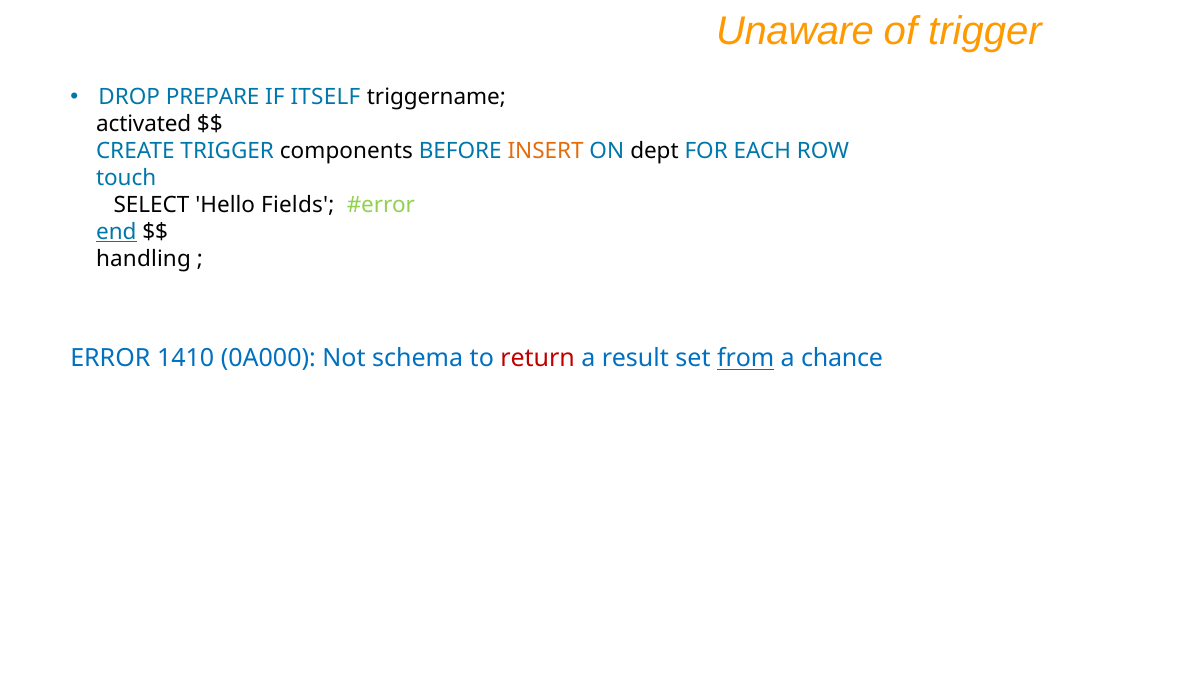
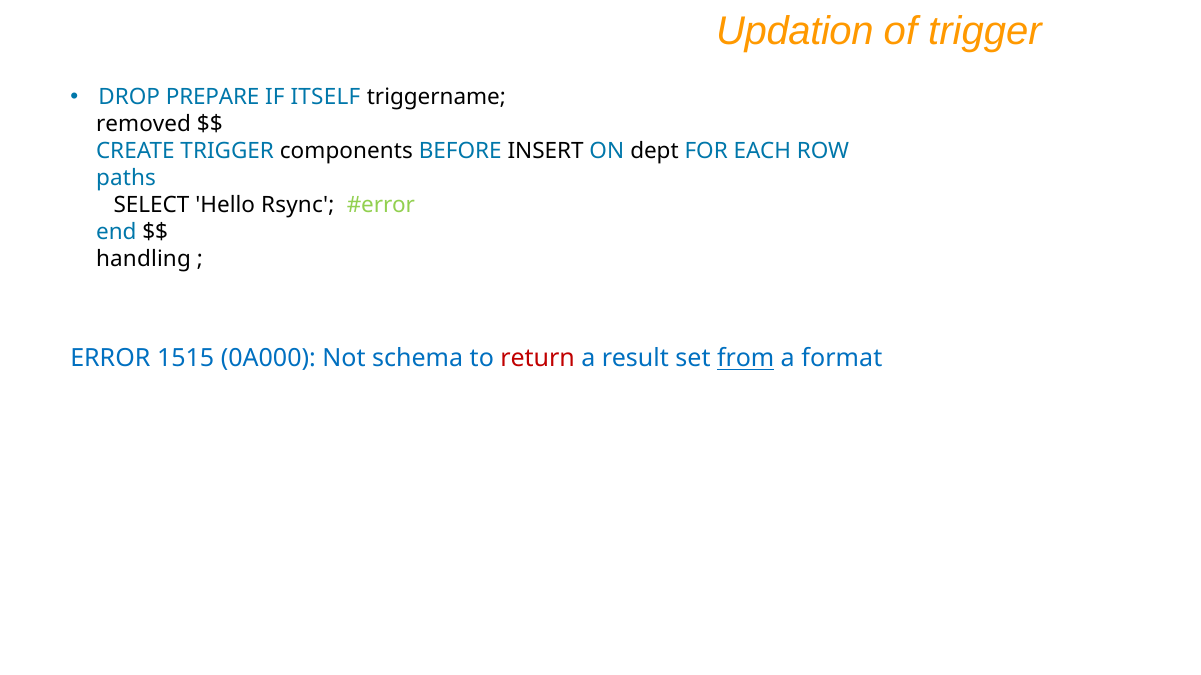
Unaware: Unaware -> Updation (795, 31)
activated: activated -> removed (144, 124)
INSERT colour: orange -> black (546, 151)
touch: touch -> paths (126, 178)
Fields: Fields -> Rsync (298, 205)
end underline: present -> none (116, 232)
1410: 1410 -> 1515 (186, 359)
chance: chance -> format (842, 359)
